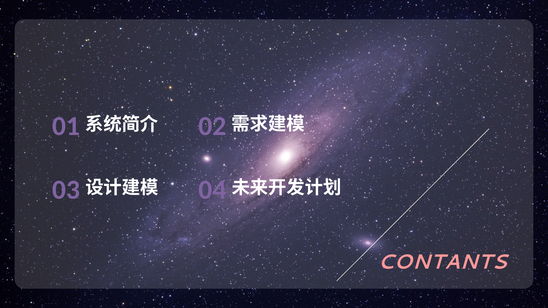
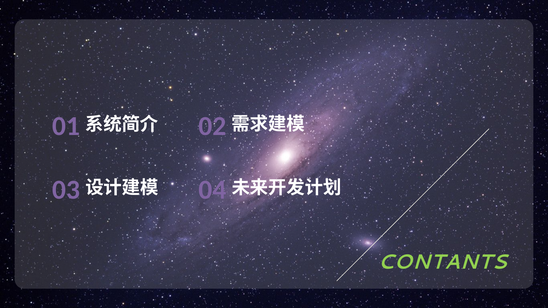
CONTANTS colour: pink -> light green (442, 262)
